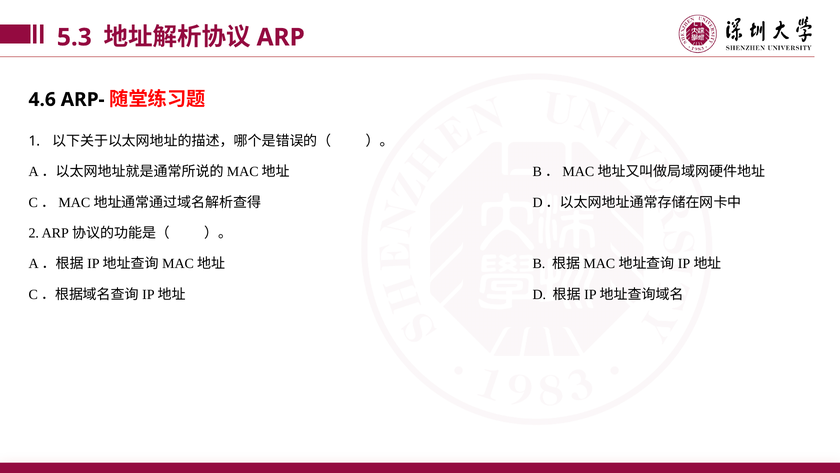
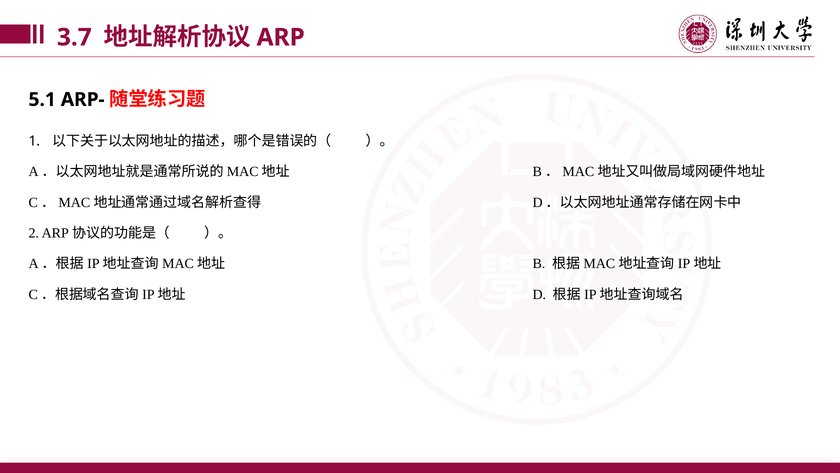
5.3: 5.3 -> 3.7 (74, 37)
4.6: 4.6 -> 5.1 (42, 99)
